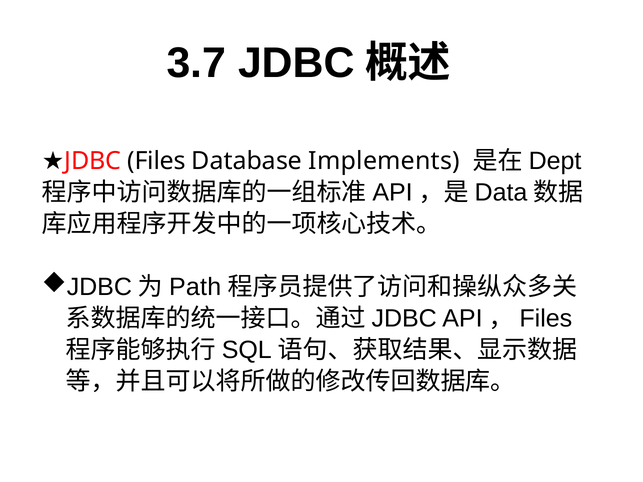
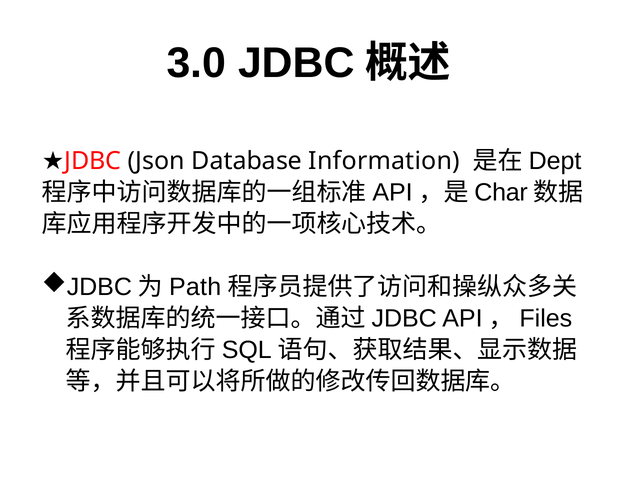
3.7: 3.7 -> 3.0 (196, 63)
Files: Files -> Json (156, 161)
Implements: Implements -> Information (384, 161)
Data: Data -> Char (501, 193)
